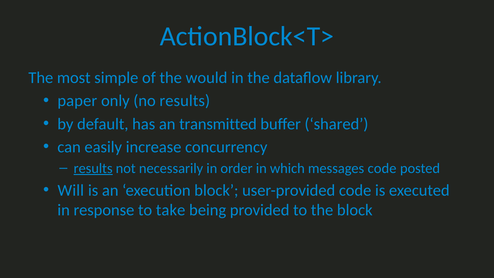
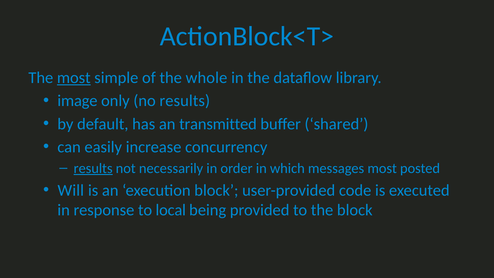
most underline: none -> present (74, 78)
would: would -> whole (206, 78)
paper: paper -> image (77, 101)
messages code: code -> most (382, 168)
take: take -> local (171, 210)
